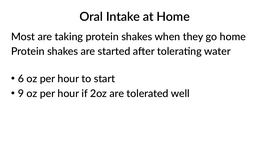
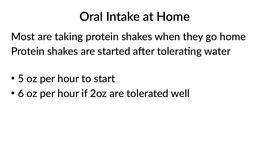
6: 6 -> 5 (21, 79)
9: 9 -> 6 (21, 93)
